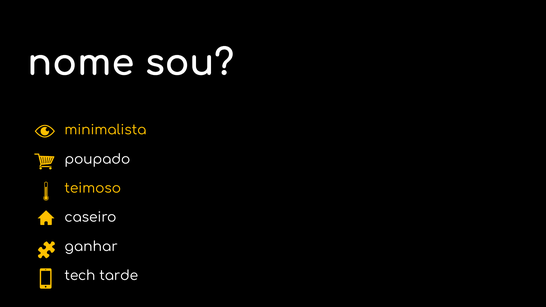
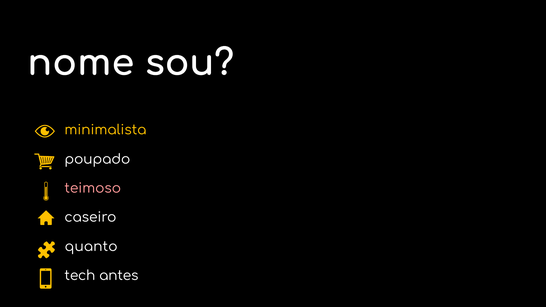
teimoso colour: yellow -> pink (93, 188)
ganhar: ganhar -> quanto (91, 247)
tarde: tarde -> antes (119, 276)
